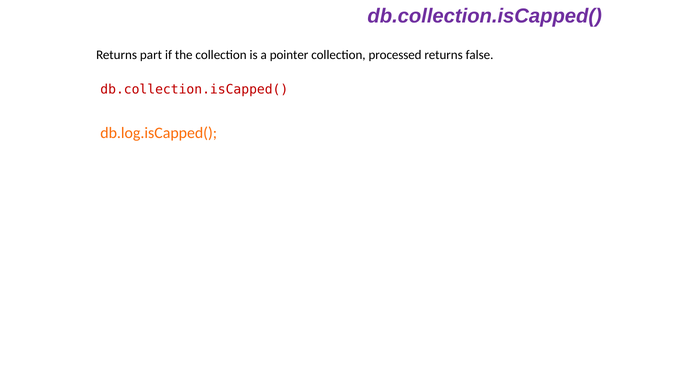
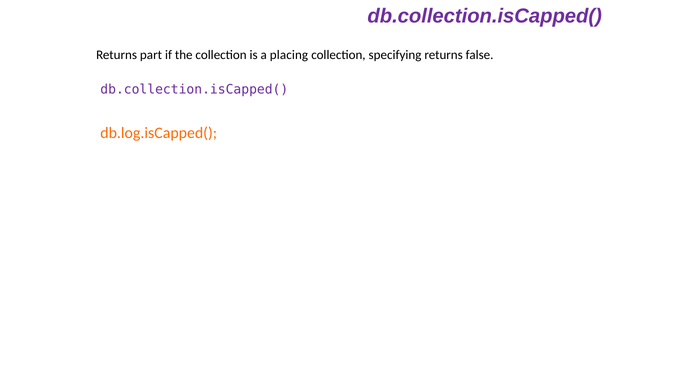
pointer: pointer -> placing (289, 55)
processed: processed -> specifying (395, 55)
db.collection.isCapped( colour: red -> purple (194, 89)
